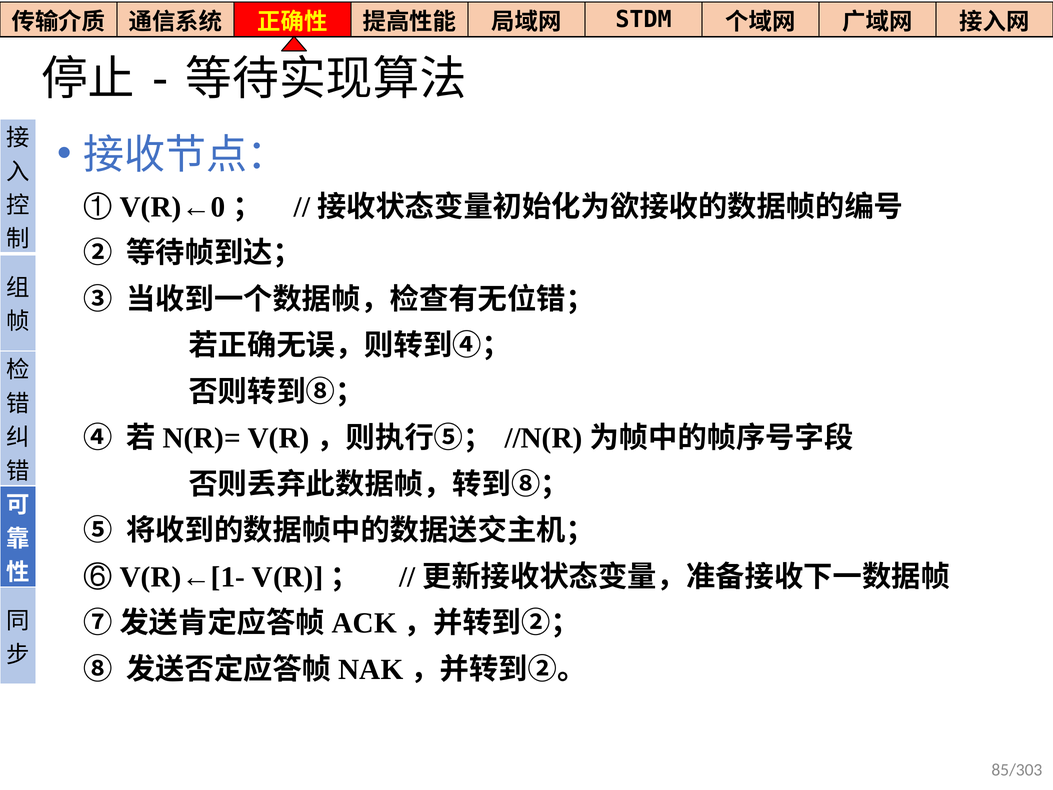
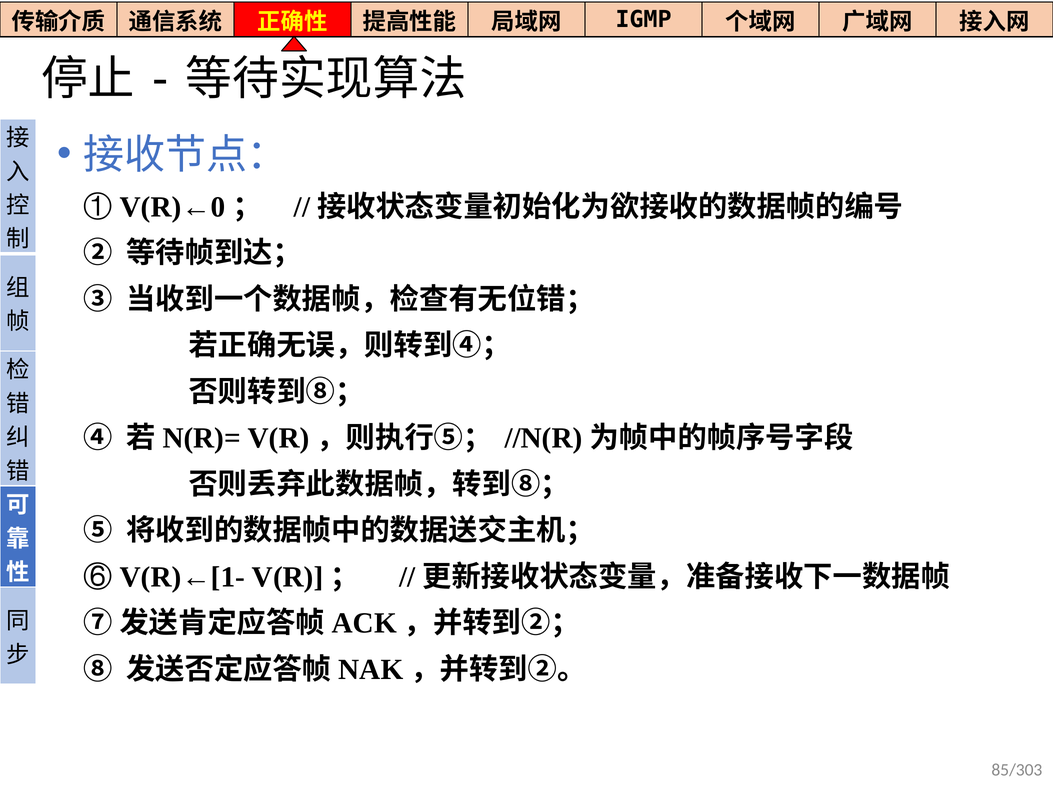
STDM: STDM -> IGMP (643, 20)
